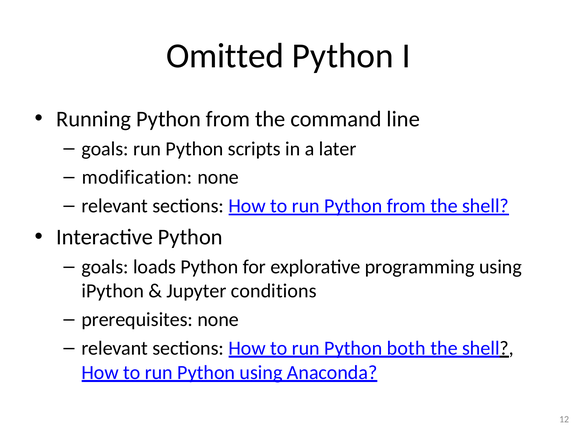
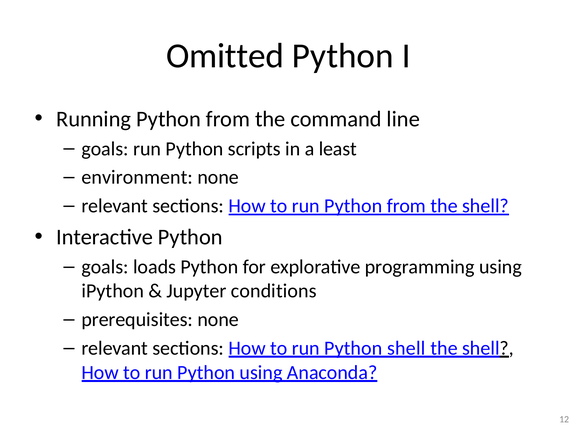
later: later -> least (338, 149)
modification: modification -> environment (137, 177)
Python both: both -> shell (406, 348)
